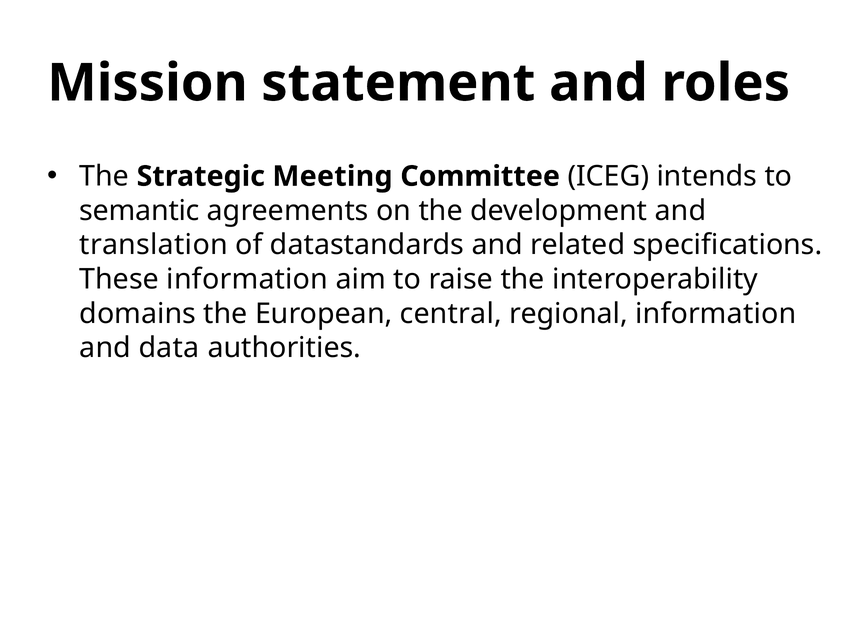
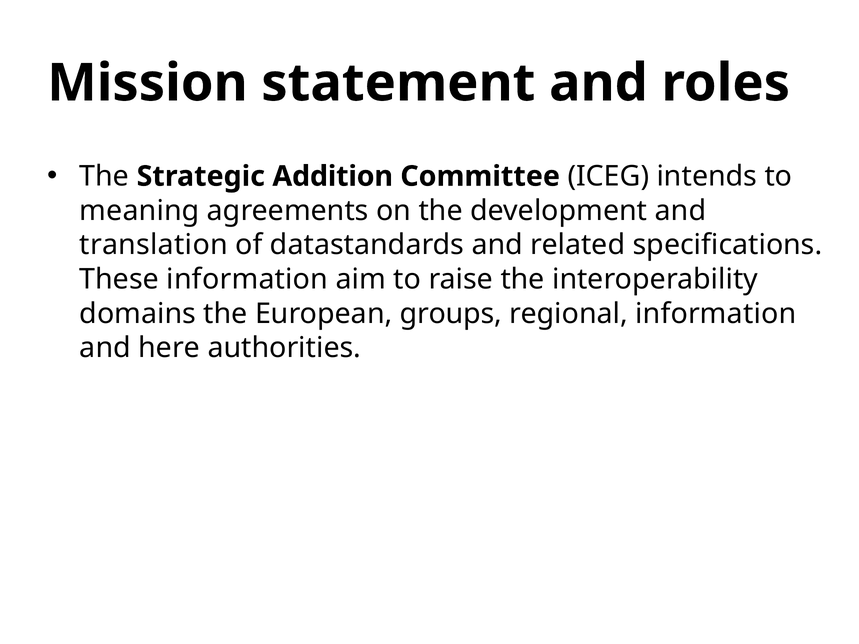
Meeting: Meeting -> Addition (333, 176)
semantic: semantic -> meaning (139, 211)
central: central -> groups (451, 314)
data: data -> here (169, 348)
